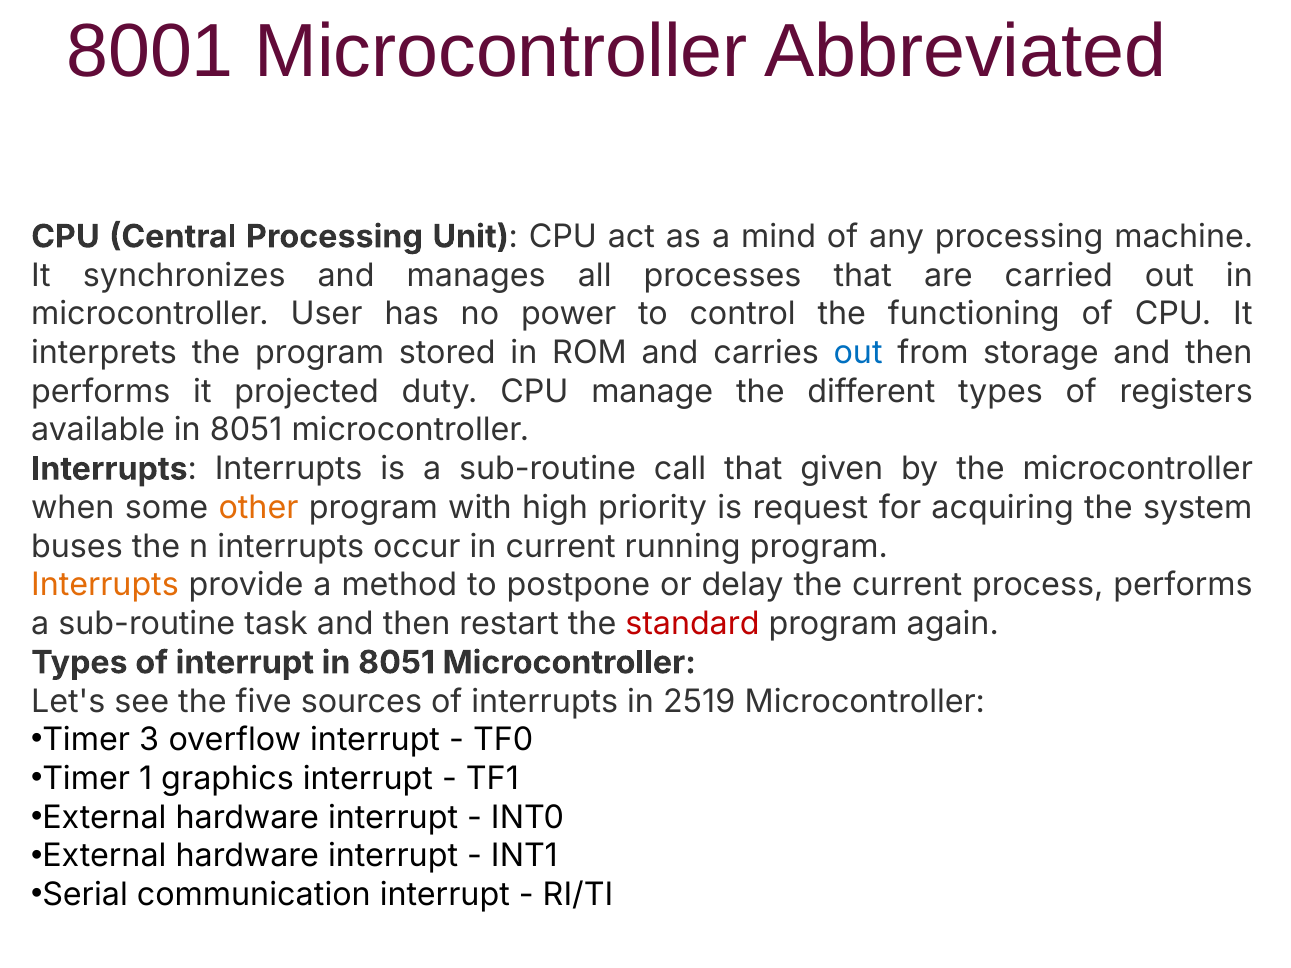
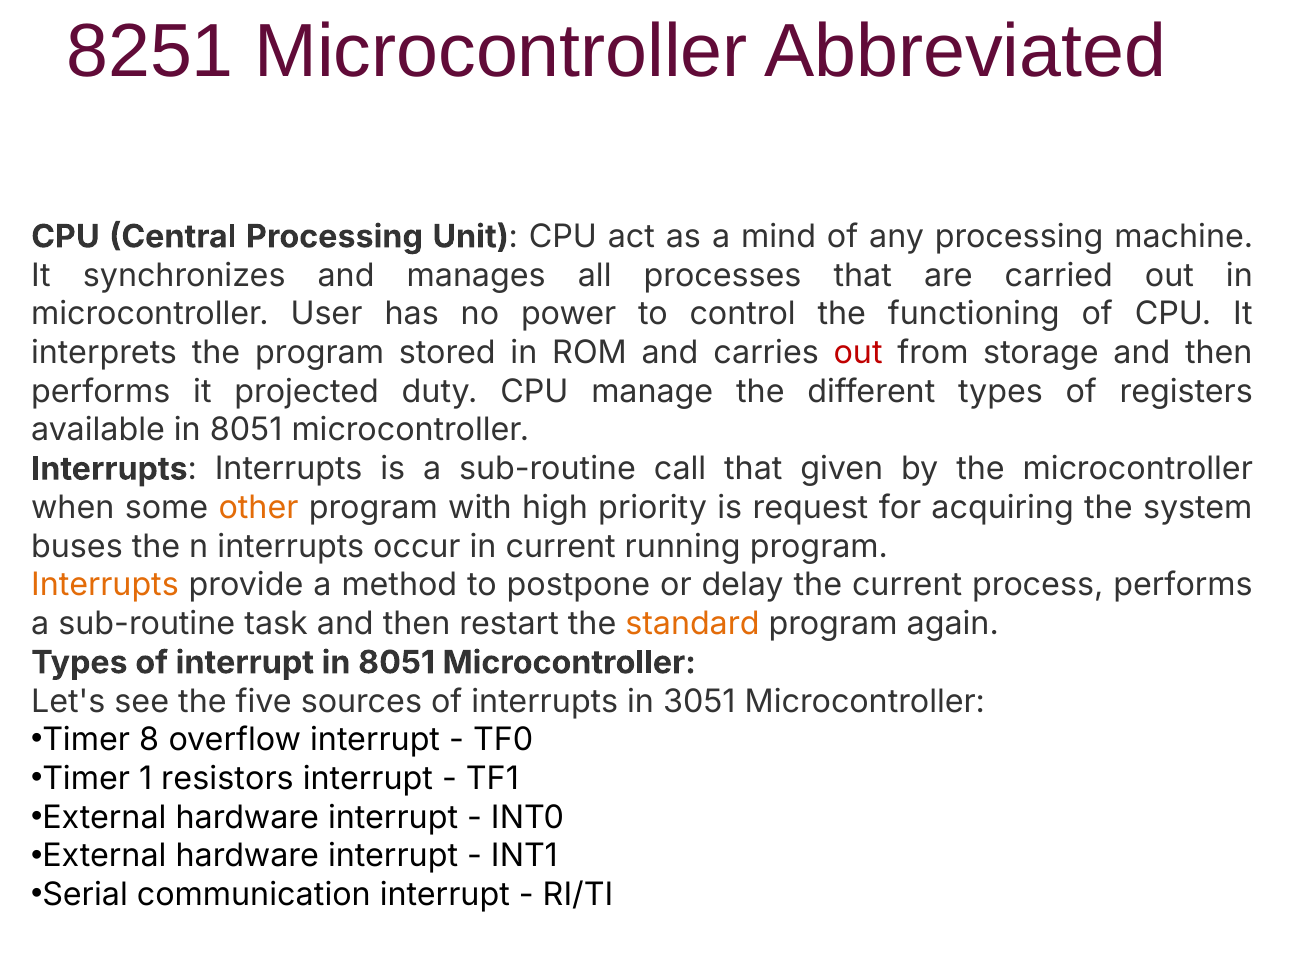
8001: 8001 -> 8251 (150, 52)
out colour: blue -> red (858, 353)
standard colour: red -> orange (693, 624)
2519: 2519 -> 3051 (699, 702)
3: 3 -> 8 (149, 740)
graphics: graphics -> resistors (227, 779)
